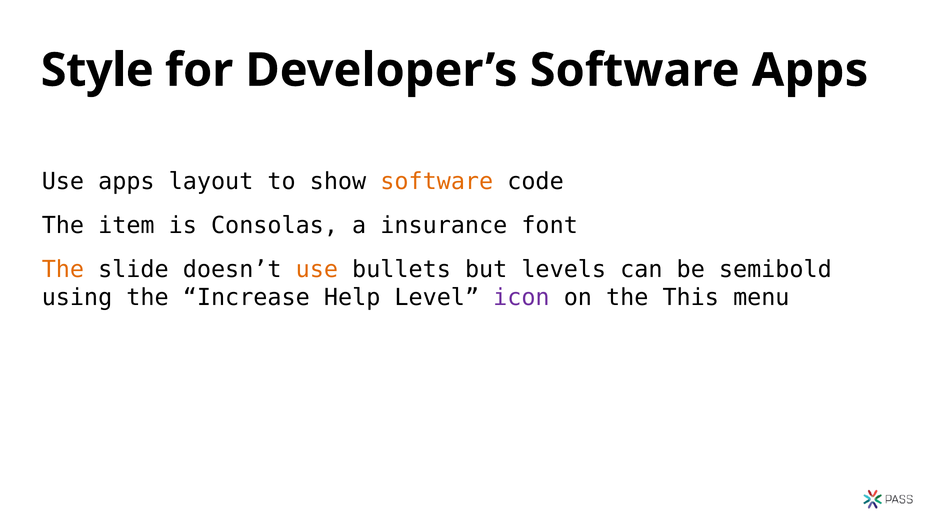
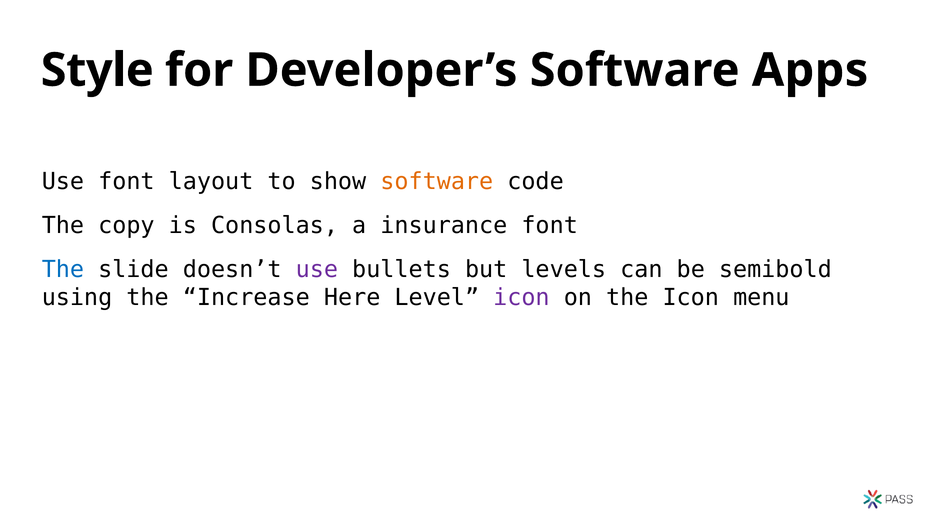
Use apps: apps -> font (126, 182)
item: item -> copy (126, 225)
The colour: orange -> blue (63, 269)
use colour: orange -> purple (317, 269)
Help: Help -> Here (352, 297)
the This: This -> Icon (691, 297)
